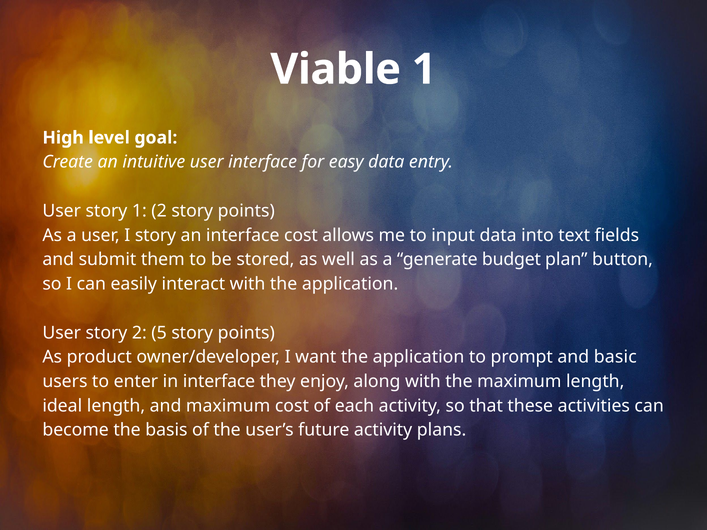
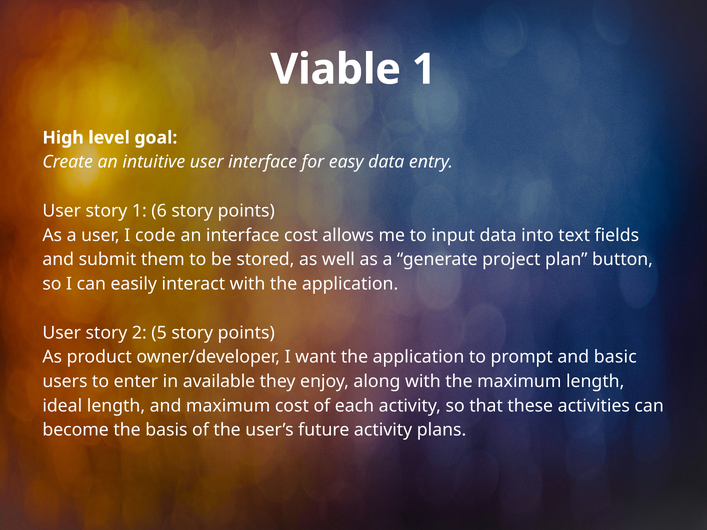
1 2: 2 -> 6 (159, 211)
I story: story -> code (155, 235)
budget: budget -> project (511, 260)
in interface: interface -> available (219, 382)
